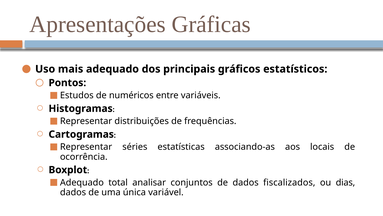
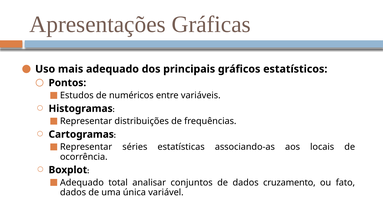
fiscalizados: fiscalizados -> cruzamento (289, 182)
dias: dias -> fato (345, 182)
